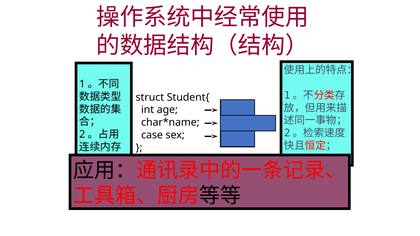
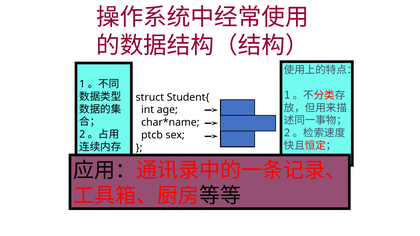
case: case -> ptcb (152, 135)
